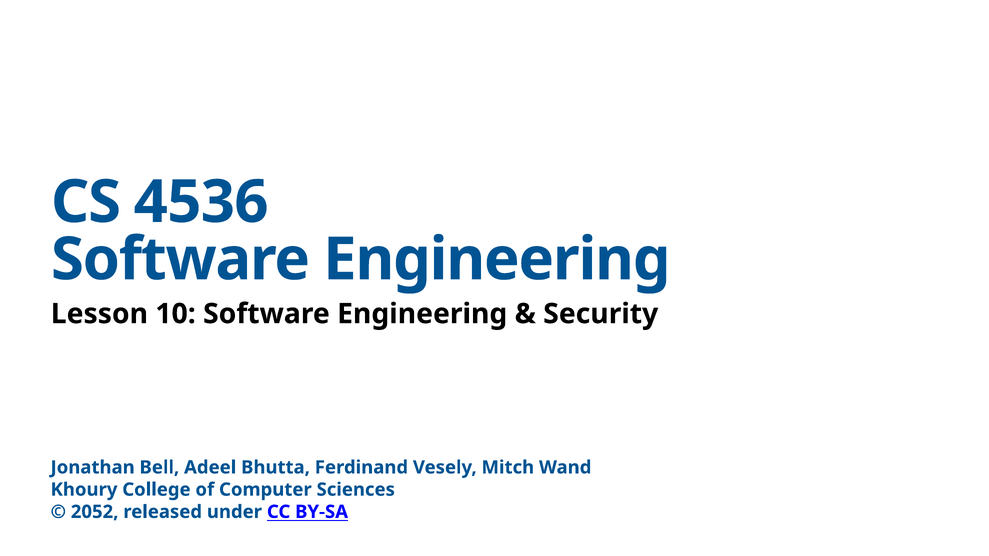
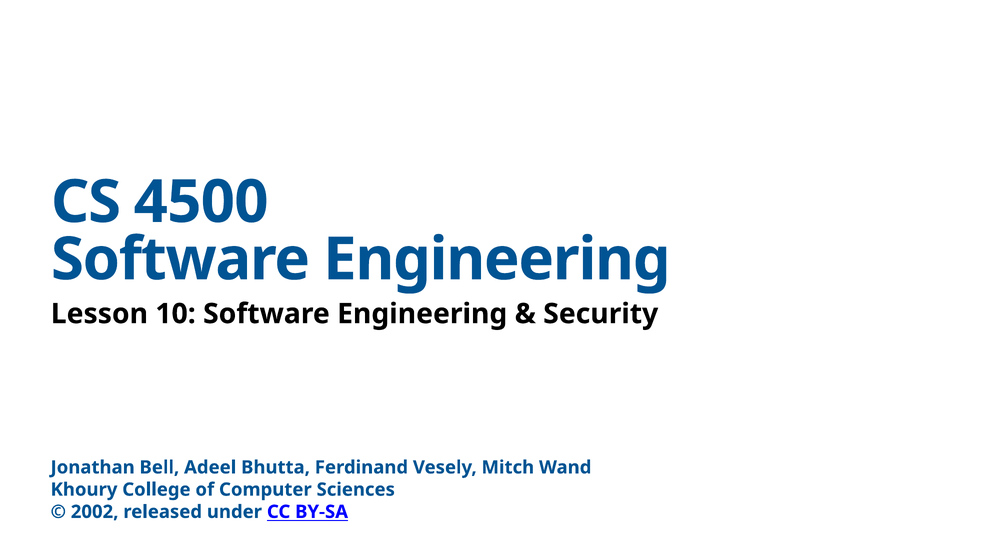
4536: 4536 -> 4500 (201, 202)
2052: 2052 -> 2002 (95, 512)
